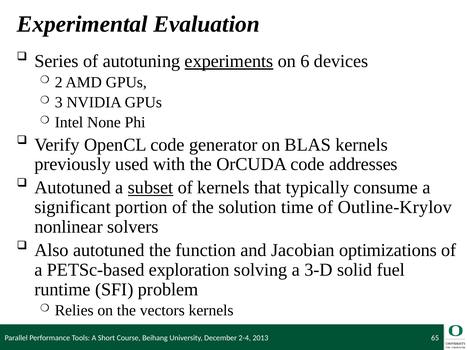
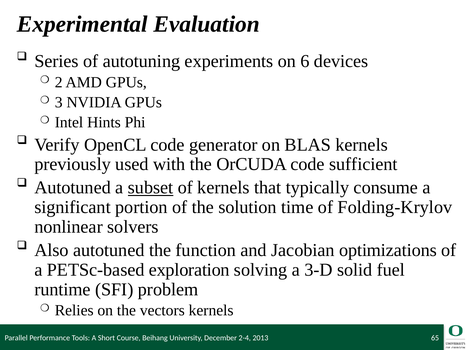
experiments underline: present -> none (229, 61)
None: None -> Hints (104, 123)
addresses: addresses -> sufficient (363, 164)
Outline-Krylov: Outline-Krylov -> Folding-Krylov (395, 207)
